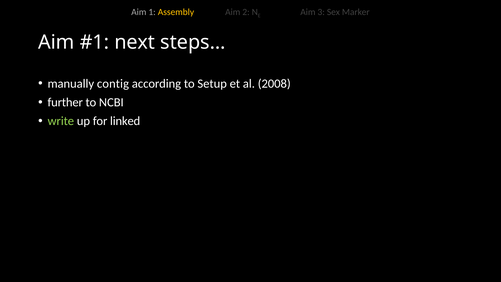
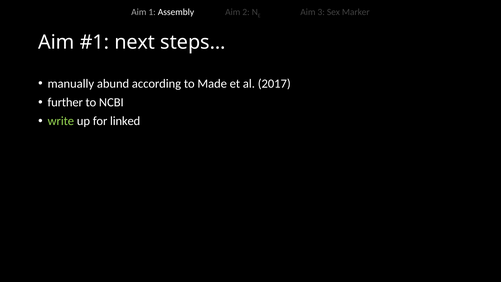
Assembly colour: yellow -> white (176, 12)
contig: contig -> abund (113, 84)
Setup: Setup -> Made (212, 84)
2008: 2008 -> 2017 (274, 84)
